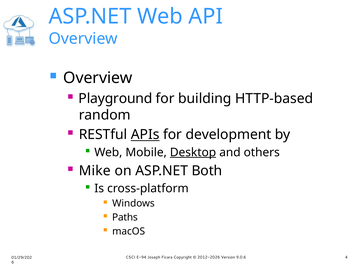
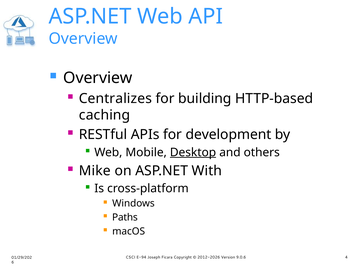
Playground: Playground -> Centralizes (115, 98)
random: random -> caching (105, 115)
APIs underline: present -> none (145, 134)
Both: Both -> With (207, 171)
